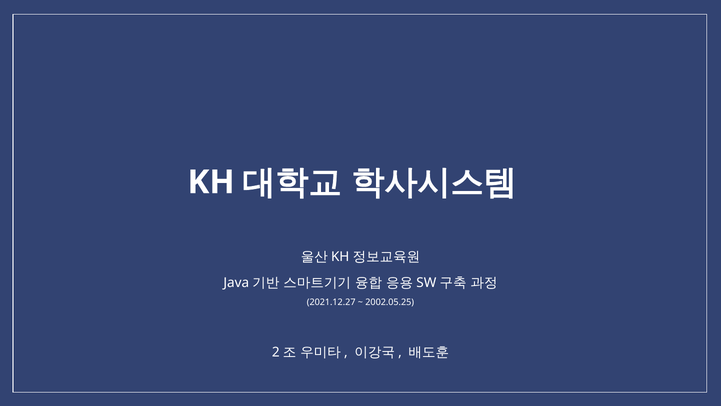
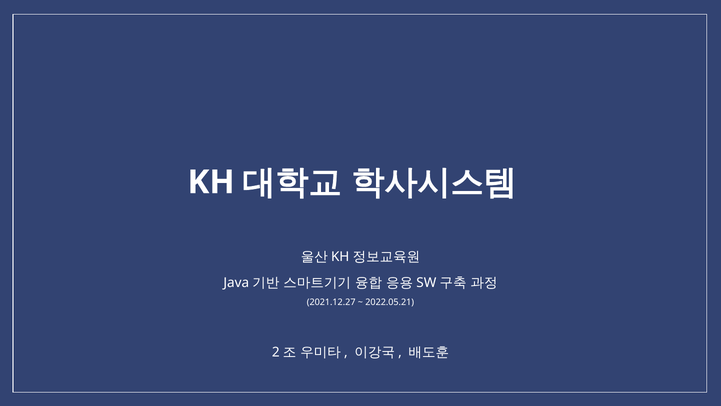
2002.05.25: 2002.05.25 -> 2022.05.21 (390, 302)
